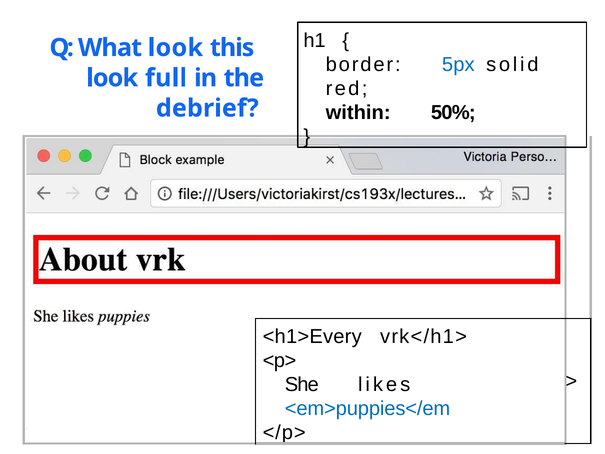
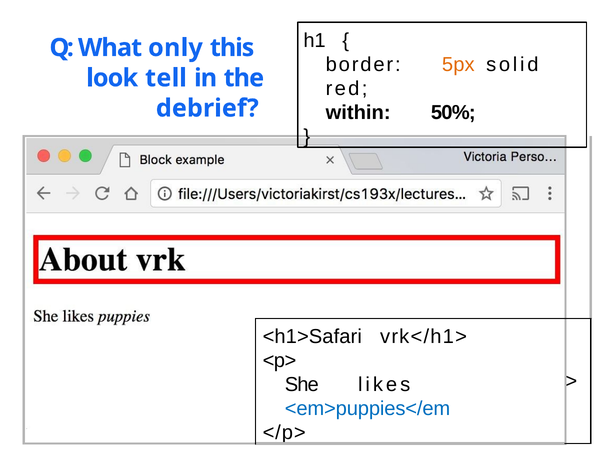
What look: look -> only (175, 48)
5px colour: blue -> orange (458, 65)
full: full -> tell (166, 78)
<h1>Every: <h1>Every -> <h1>Safari (312, 336)
